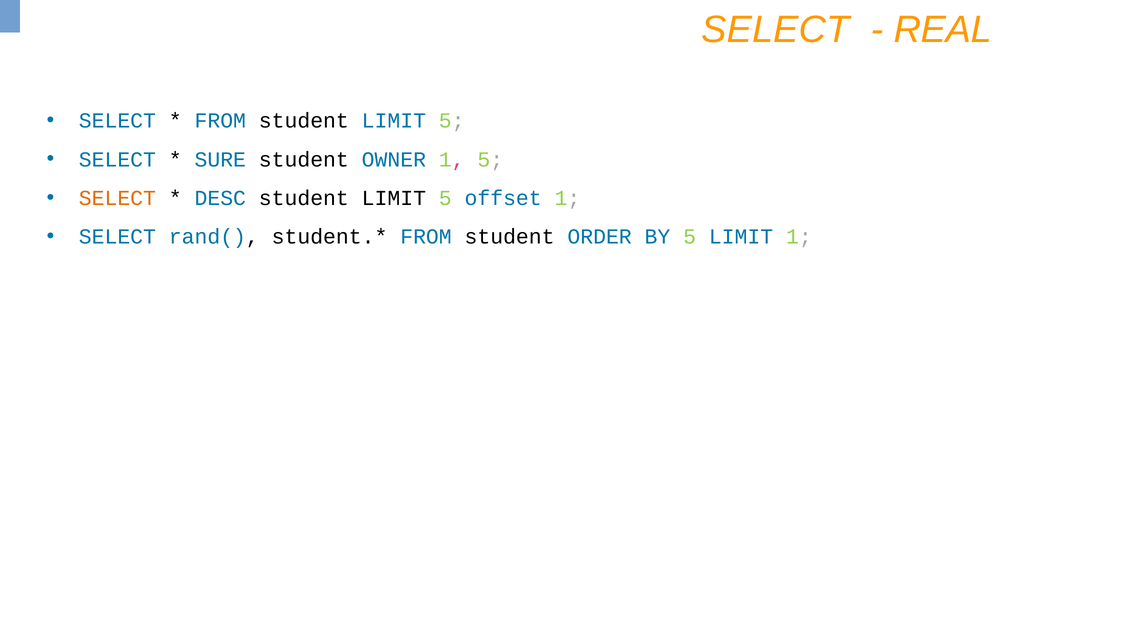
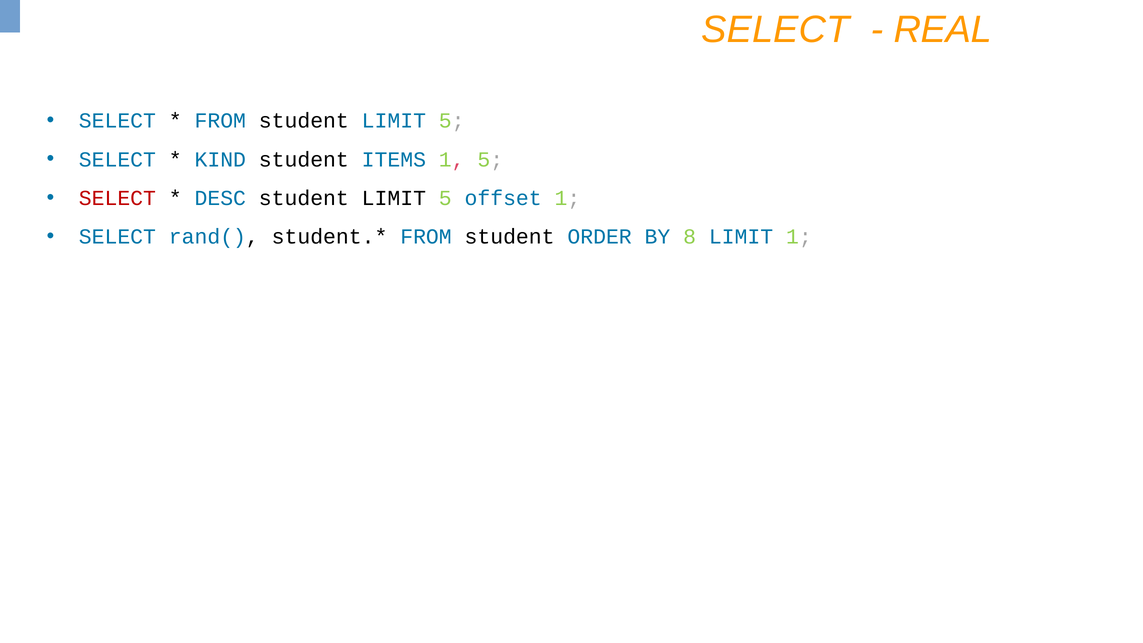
SURE: SURE -> KIND (220, 159)
OWNER: OWNER -> ITEMS (394, 159)
SELECT colour: orange -> red (117, 198)
BY 5: 5 -> 8 (690, 237)
